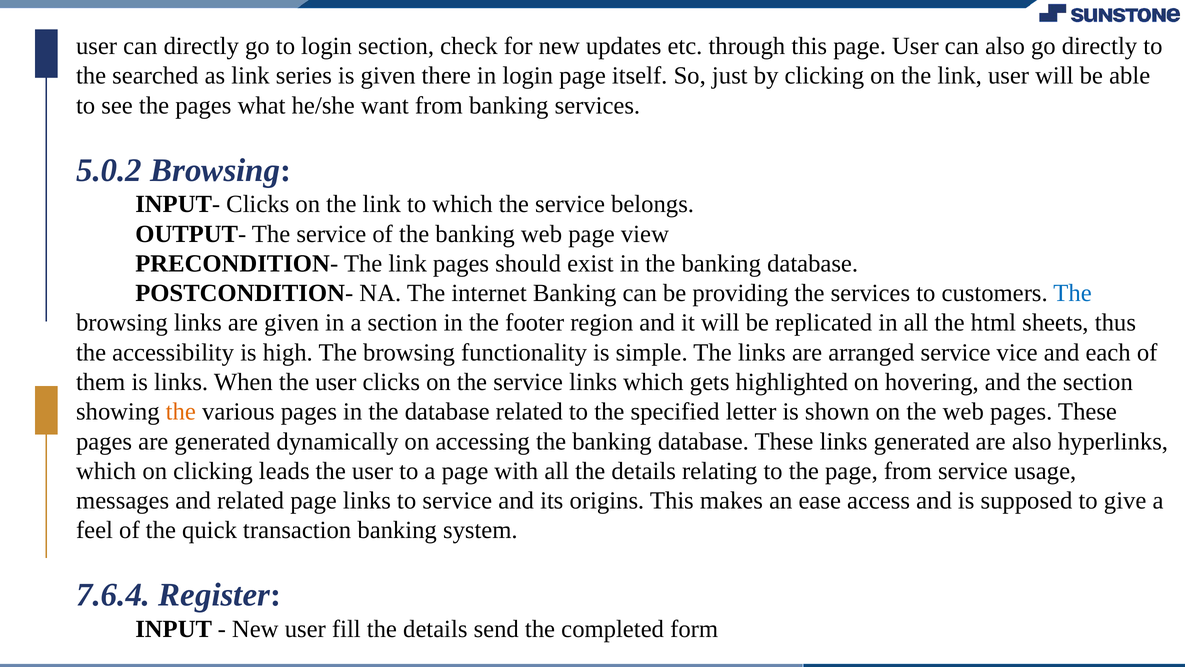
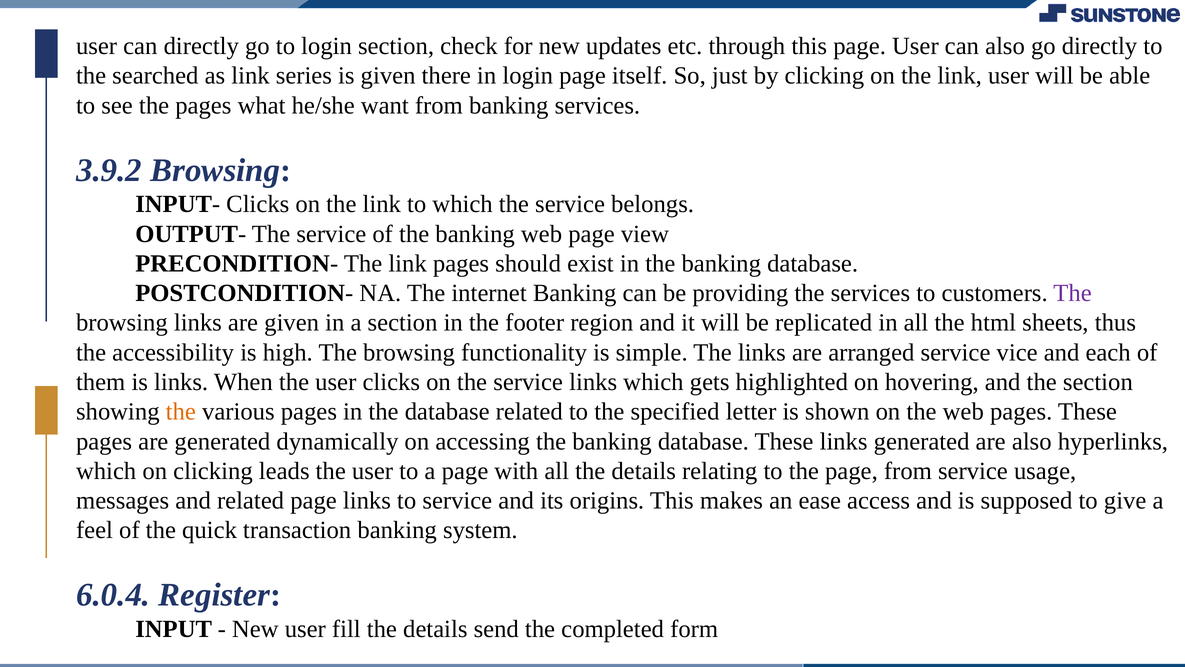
5.0.2: 5.0.2 -> 3.9.2 (109, 170)
The colour: blue -> purple (1073, 293)
7.6.4: 7.6.4 -> 6.0.4 (113, 595)
